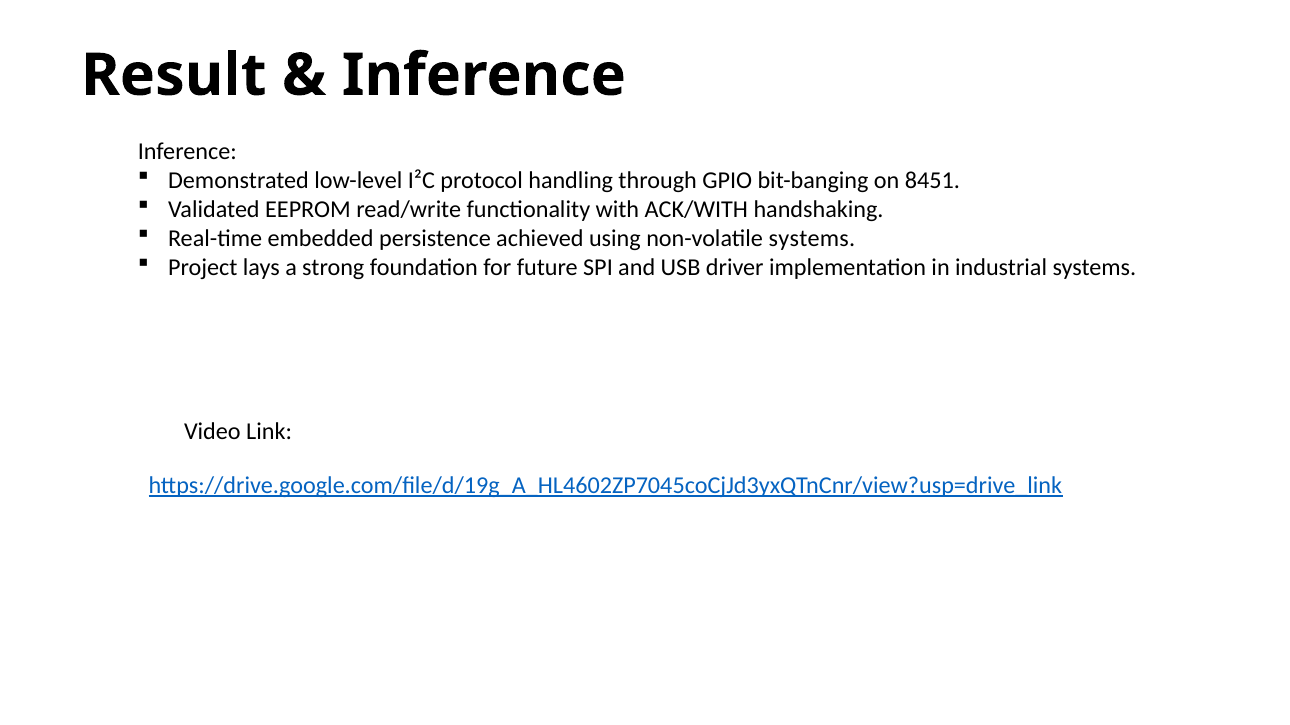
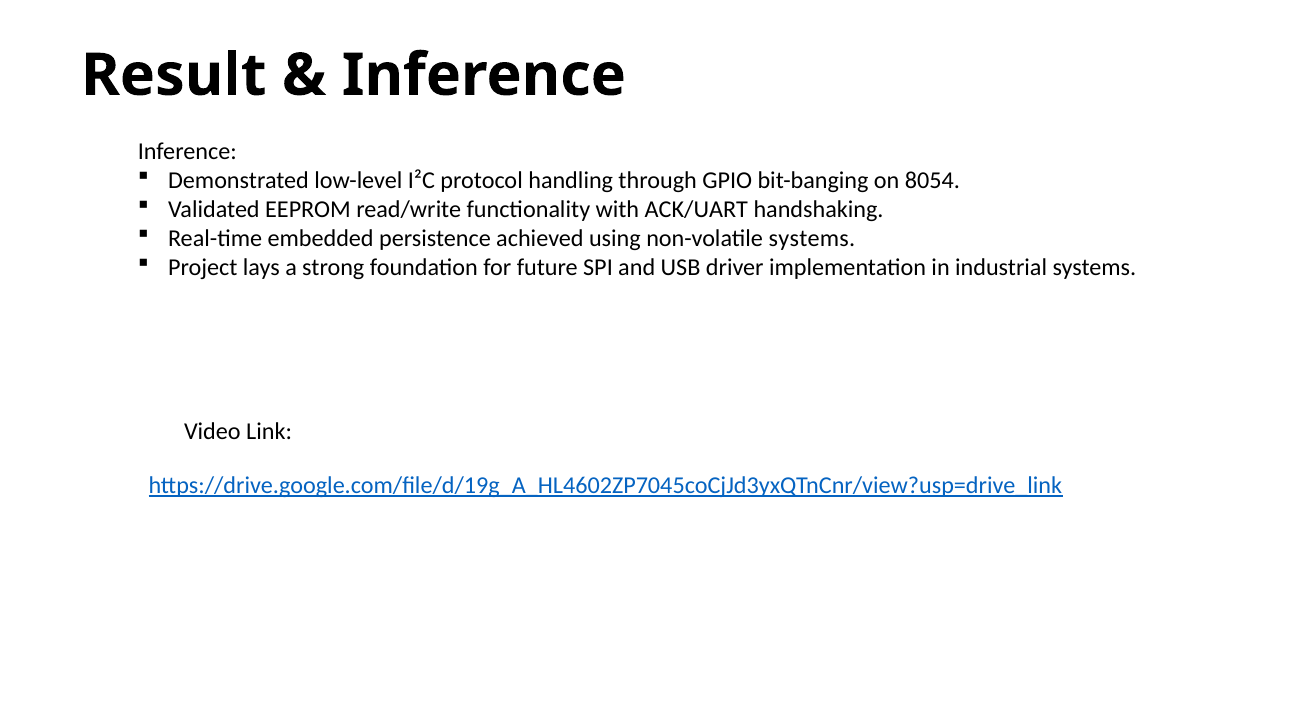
8451: 8451 -> 8054 (932, 181)
ACK/WITH: ACK/WITH -> ACK/UART (696, 210)
